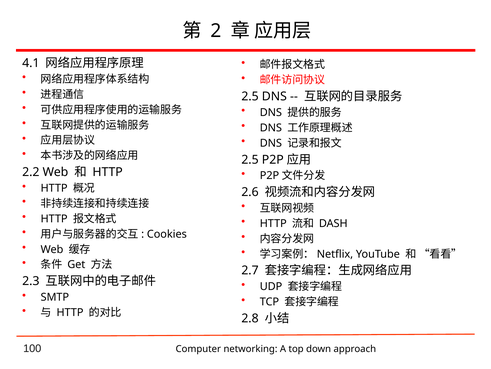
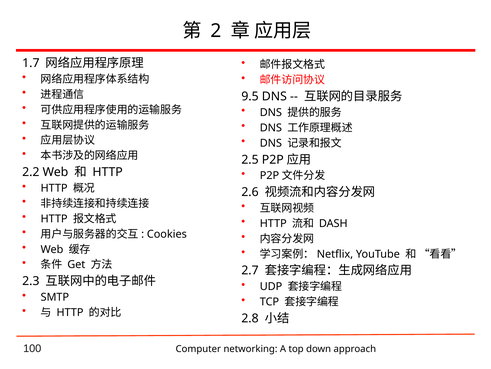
4.1: 4.1 -> 1.7 (31, 63)
2.5: 2.5 -> 9.5 (250, 96)
